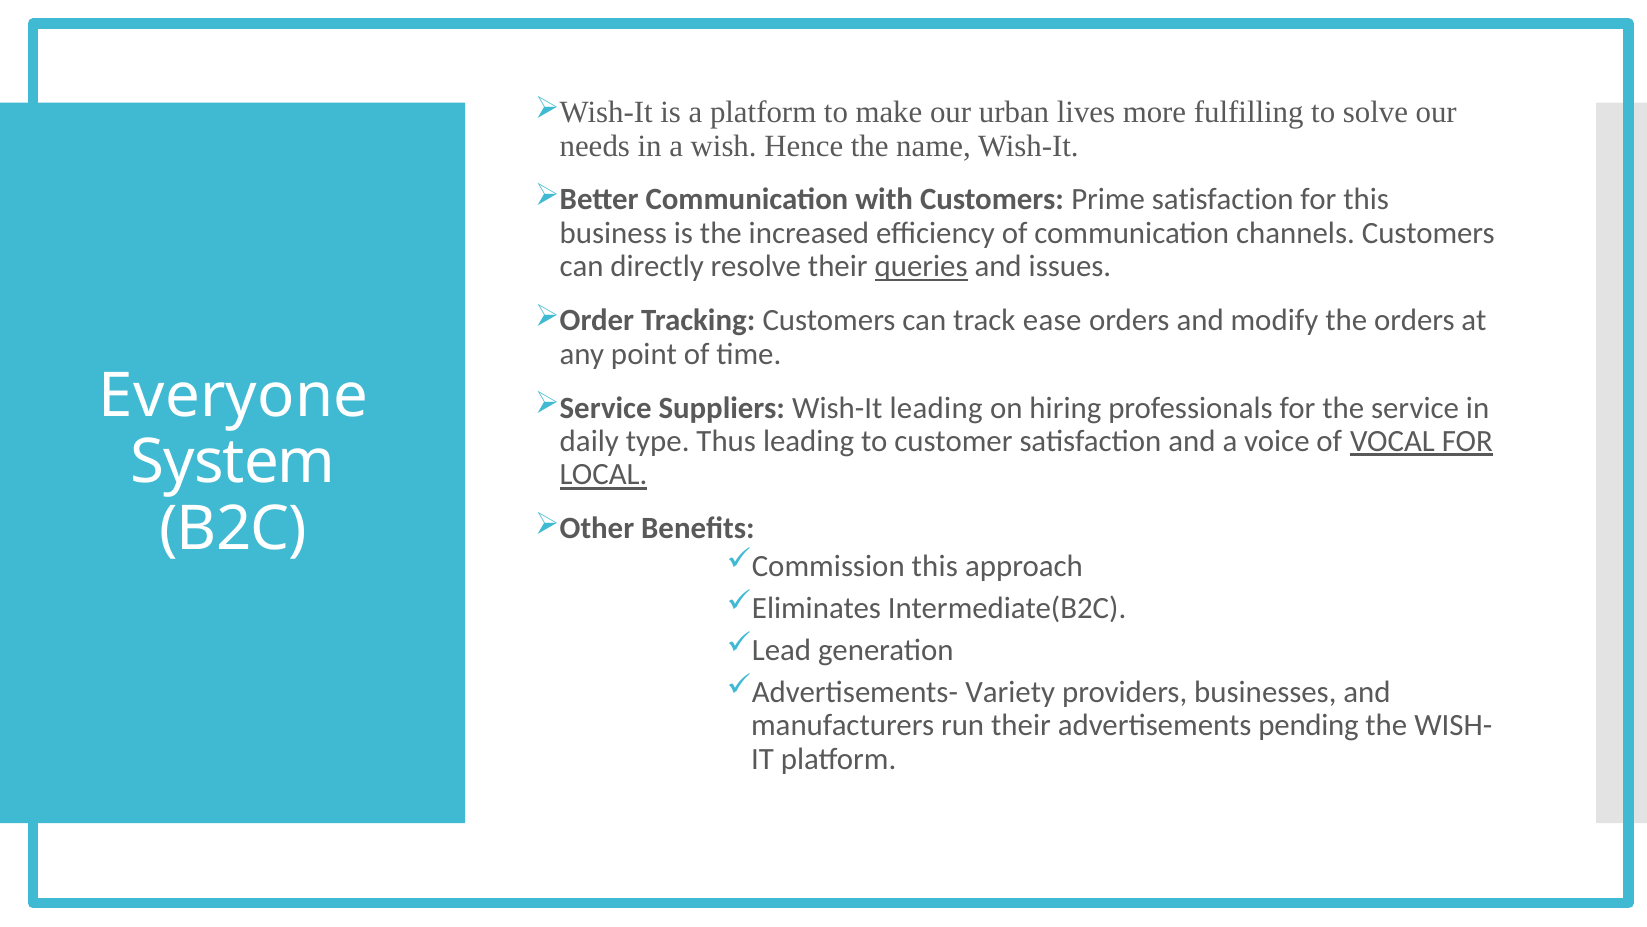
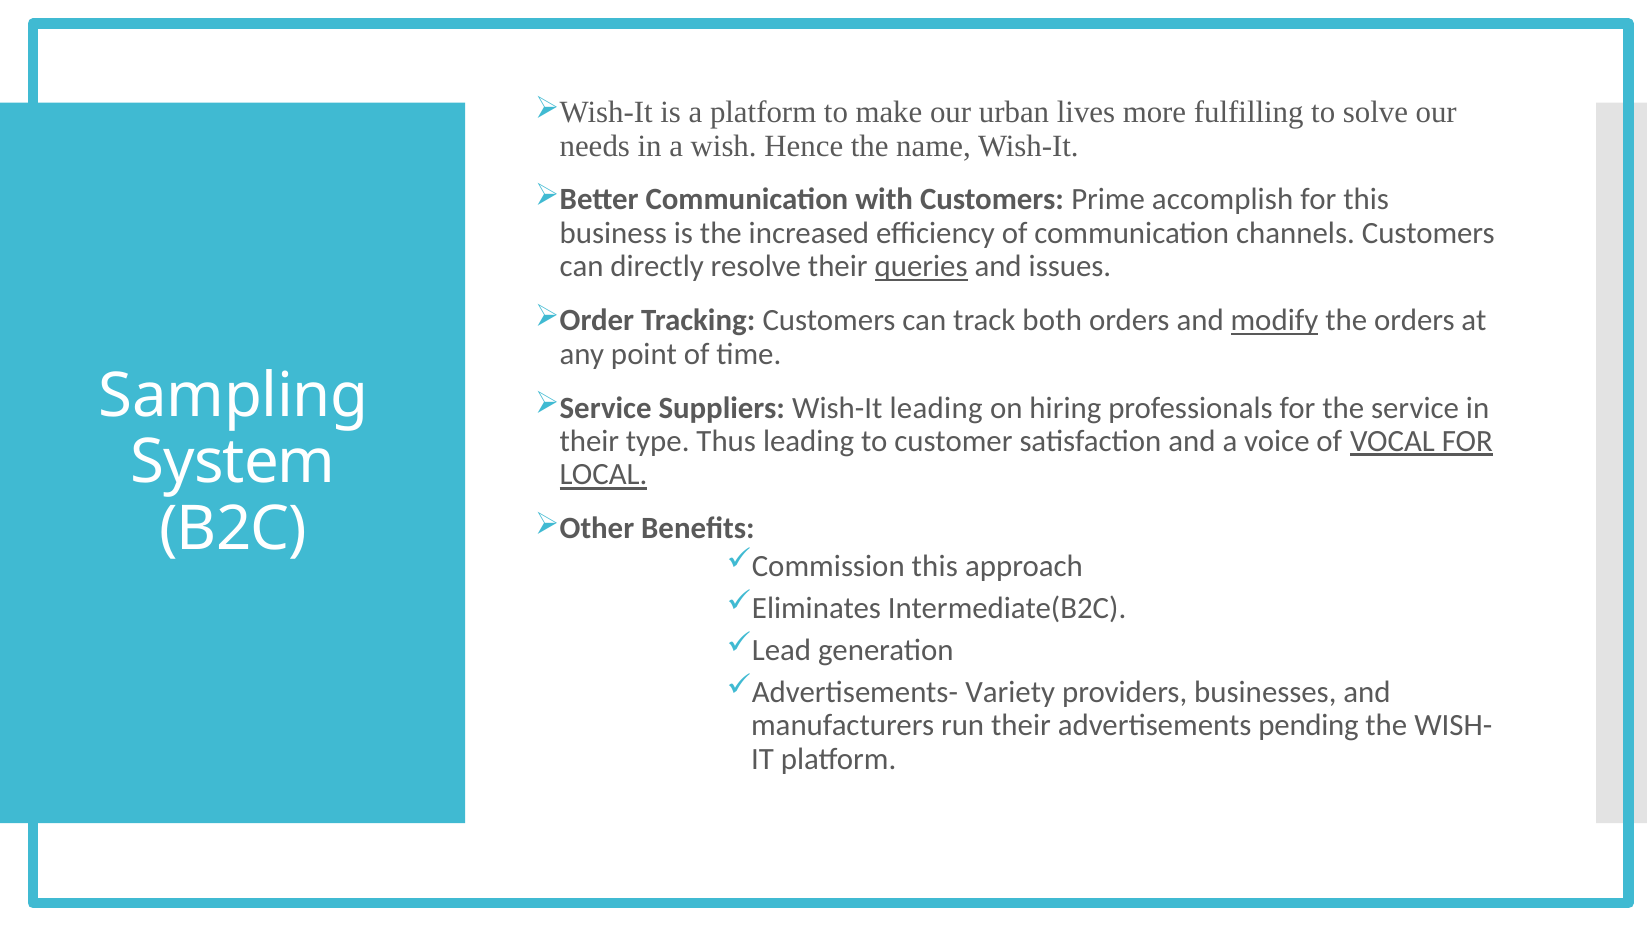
Prime satisfaction: satisfaction -> accomplish (1223, 200)
ease: ease -> both (1052, 320)
modify underline: none -> present (1274, 320)
Everyone: Everyone -> Sampling (234, 395)
daily: daily -> their (589, 441)
